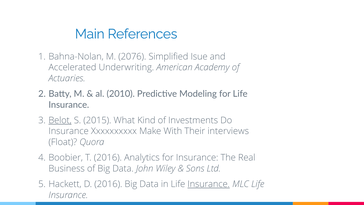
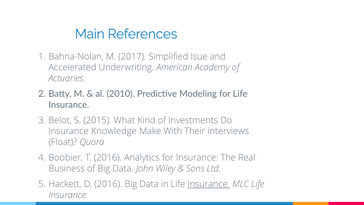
M 2076: 2076 -> 2017 (132, 56)
Belot underline: present -> none (60, 120)
Xxxxxxxxxx: Xxxxxxxxxx -> Knowledge (114, 131)
